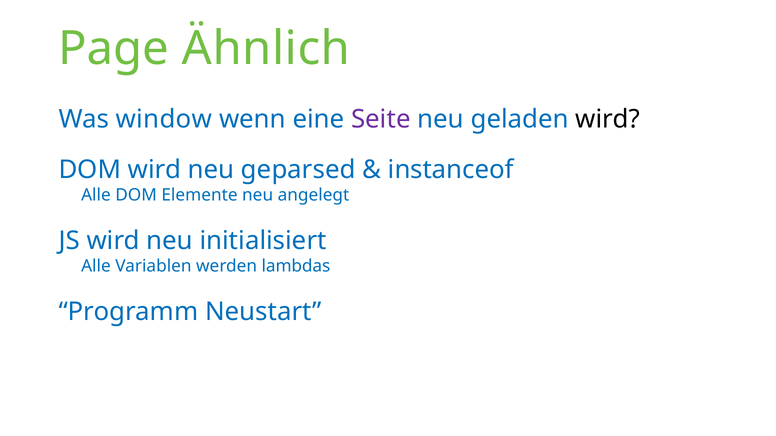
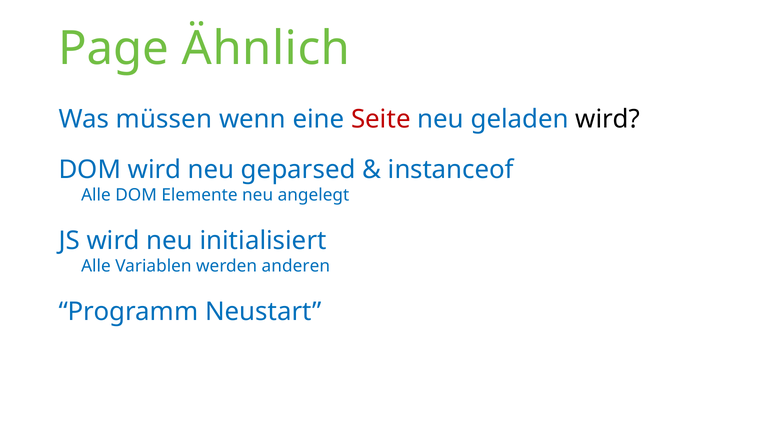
window: window -> müssen (164, 119)
Seite colour: purple -> red (381, 119)
lambdas: lambdas -> anderen (296, 266)
